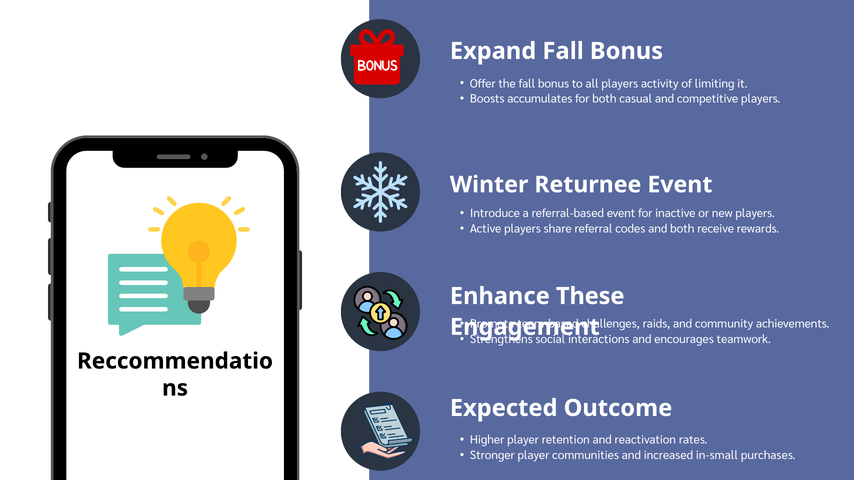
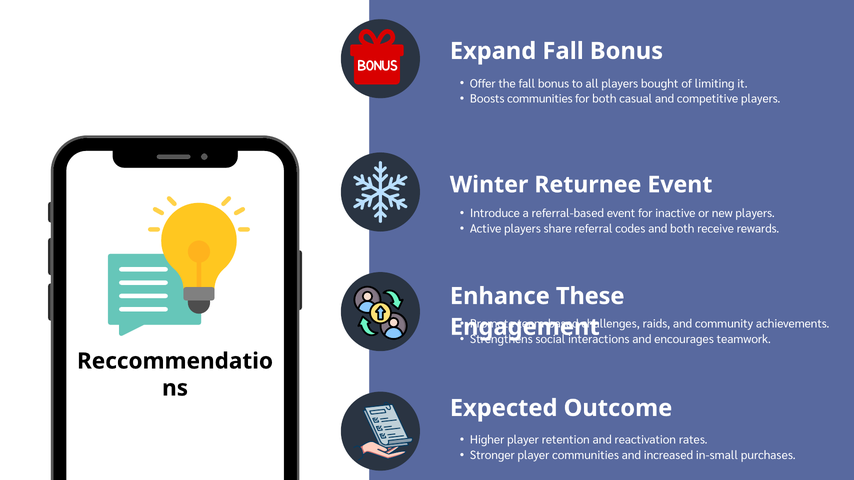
activity: activity -> bought (660, 84)
Boosts accumulates: accumulates -> communities (540, 99)
